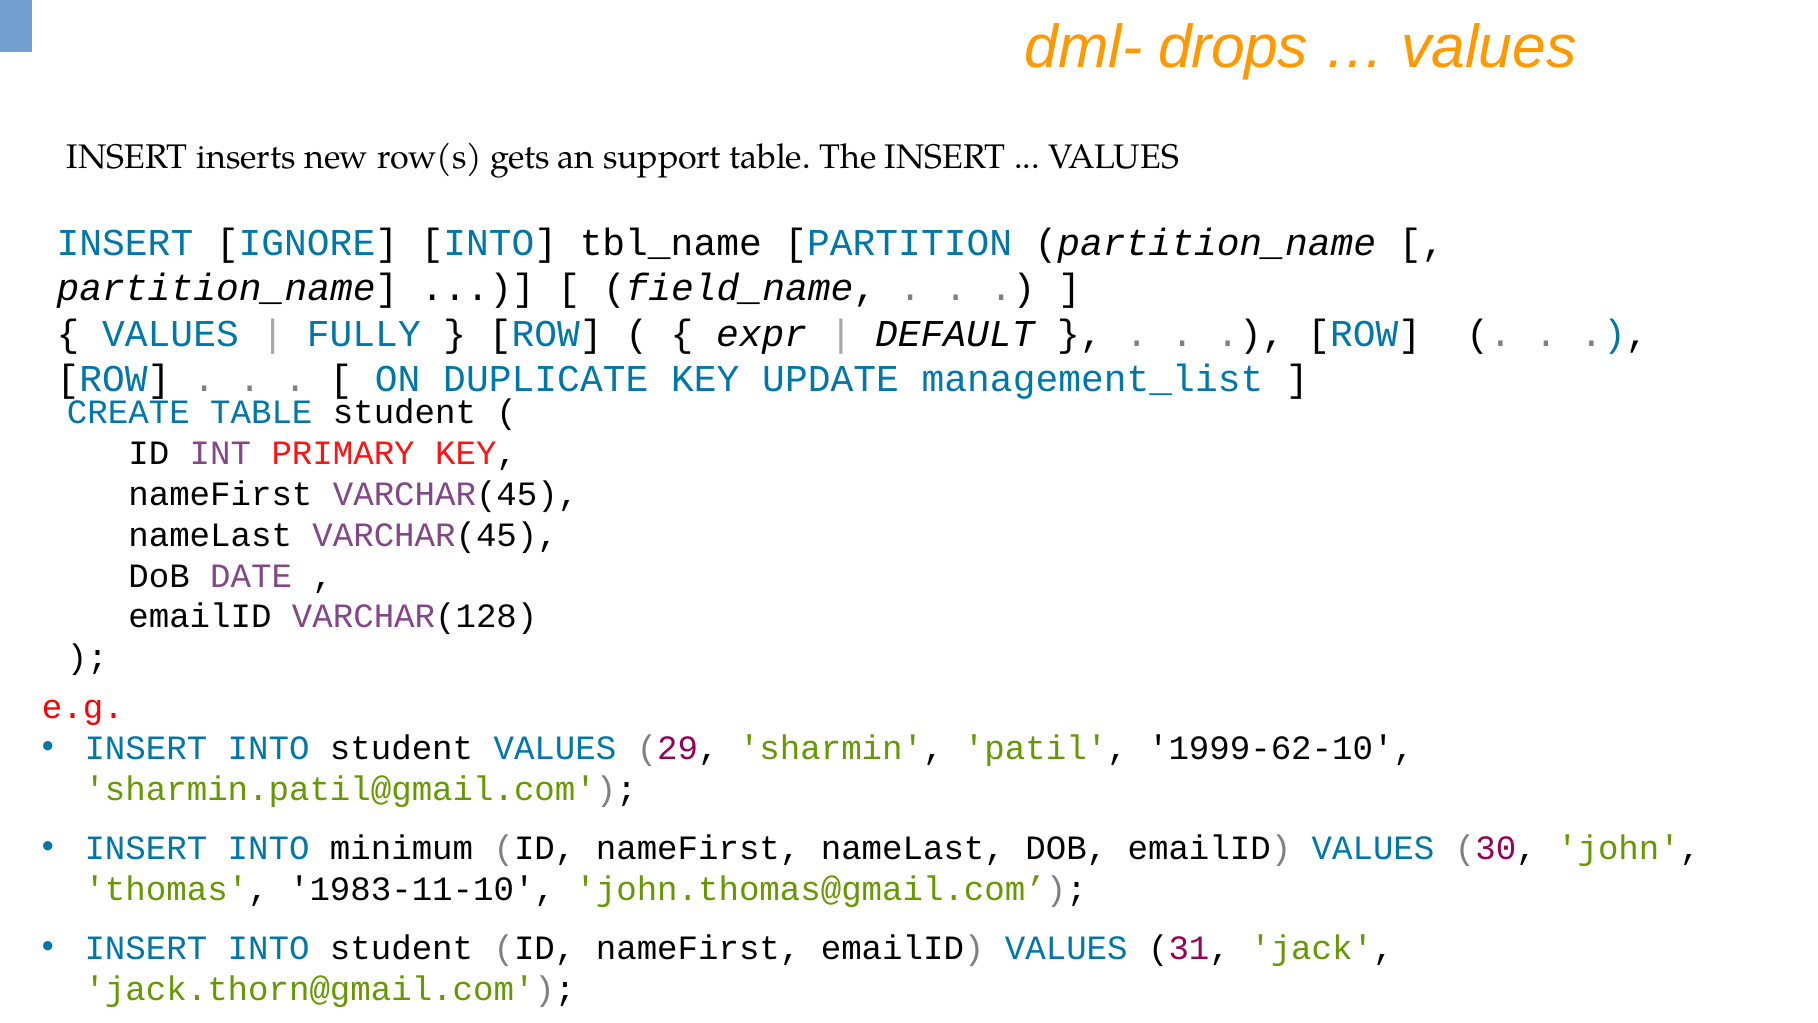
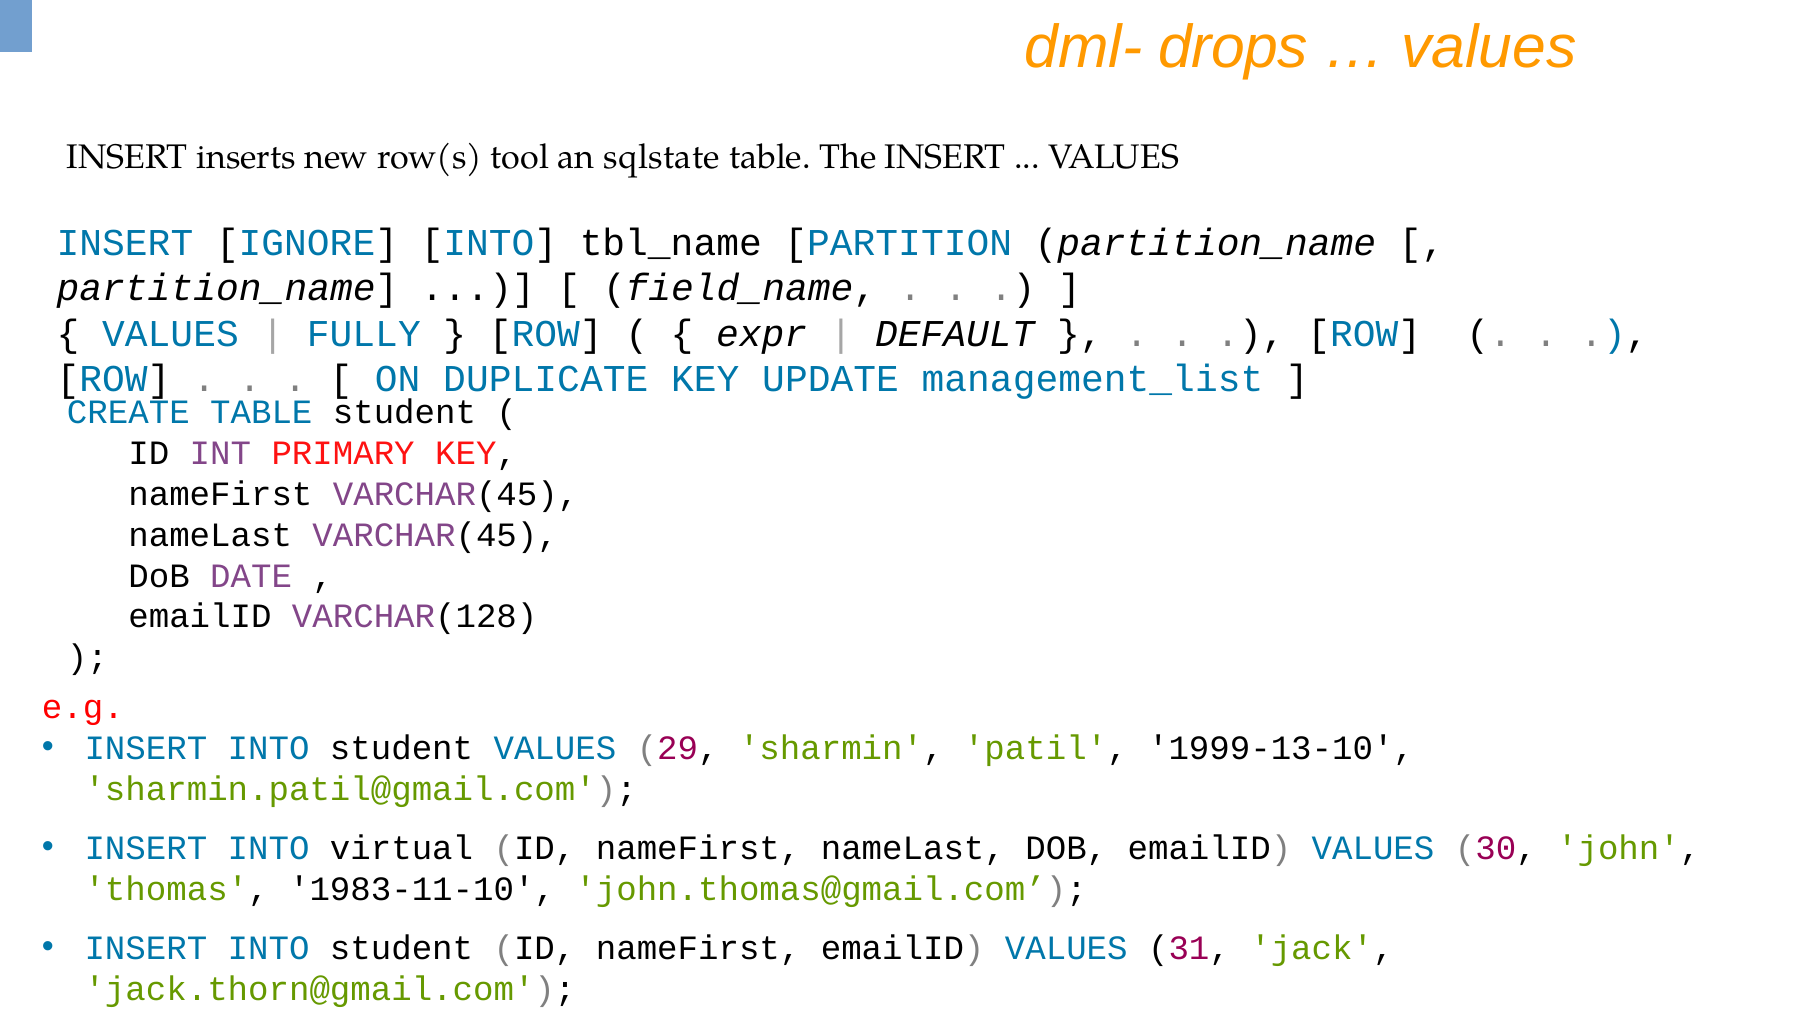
gets: gets -> tool (520, 157)
support: support -> sqlstate (662, 157)
1999-62-10: 1999-62-10 -> 1999-13-10 (1281, 748)
minimum: minimum -> virtual (402, 848)
